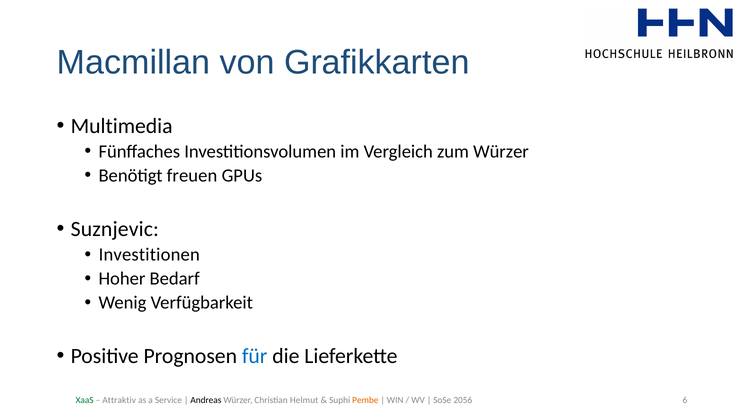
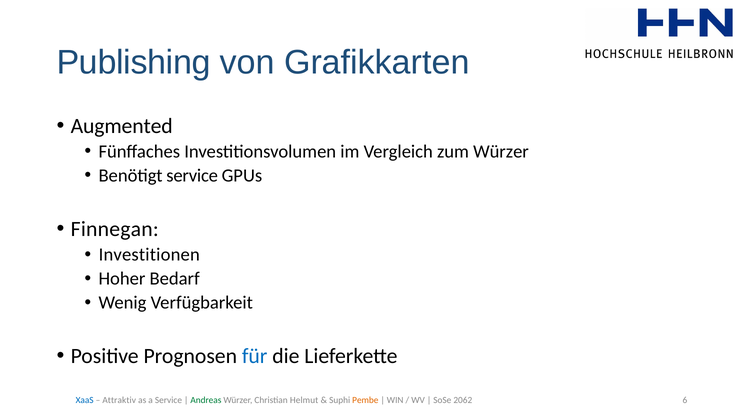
Macmillan: Macmillan -> Publishing (134, 62)
Multimedia: Multimedia -> Augmented (122, 126)
Benötigt freuen: freuen -> service (192, 175)
Suznjevic: Suznjevic -> Finnegan (115, 229)
XaaS colour: green -> blue (85, 400)
Andreas colour: black -> green (206, 400)
2056: 2056 -> 2062 (463, 400)
